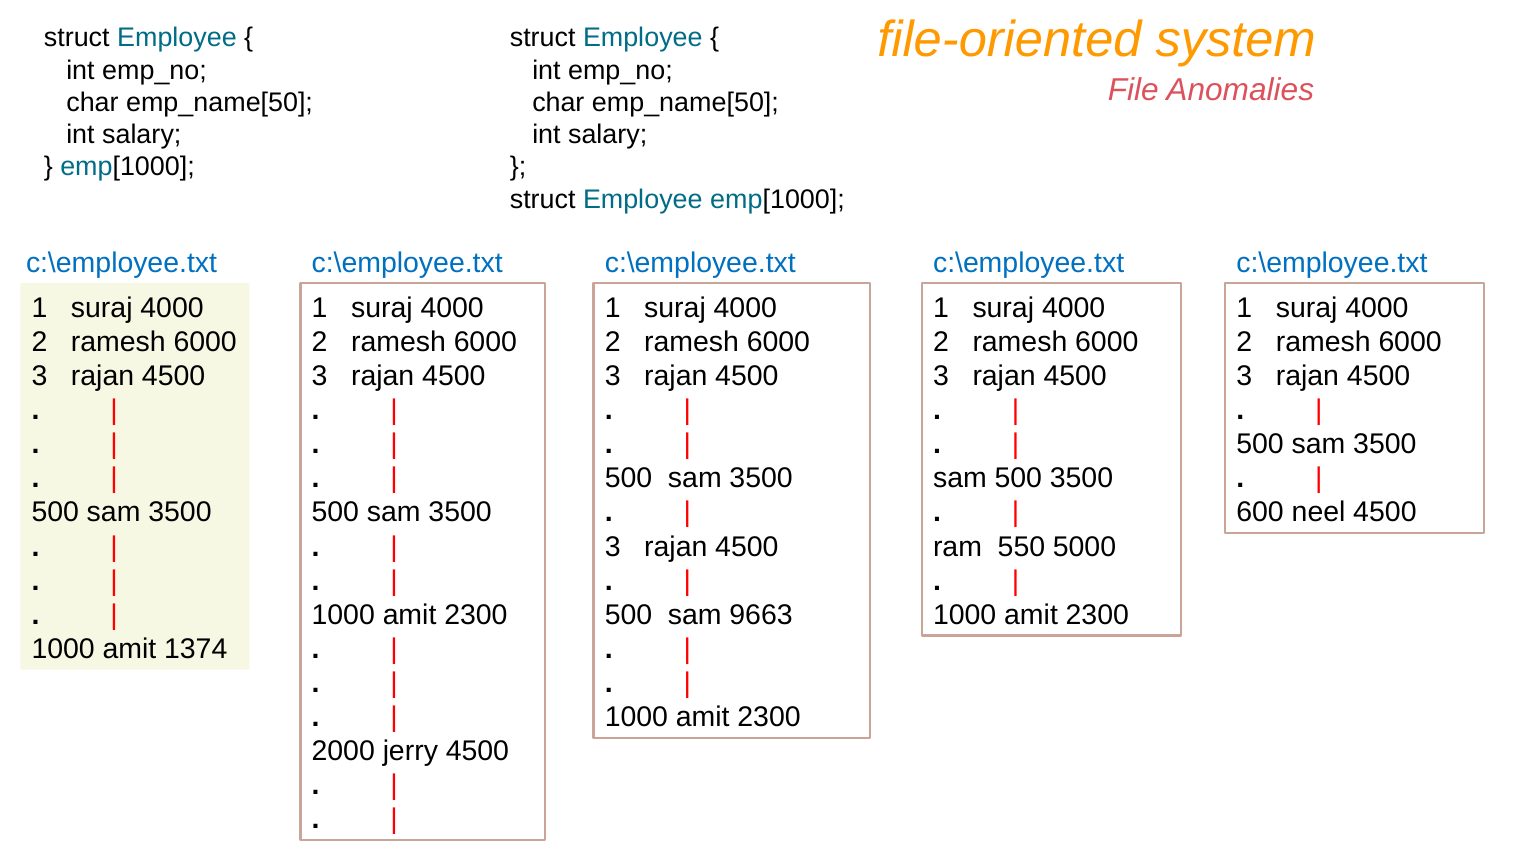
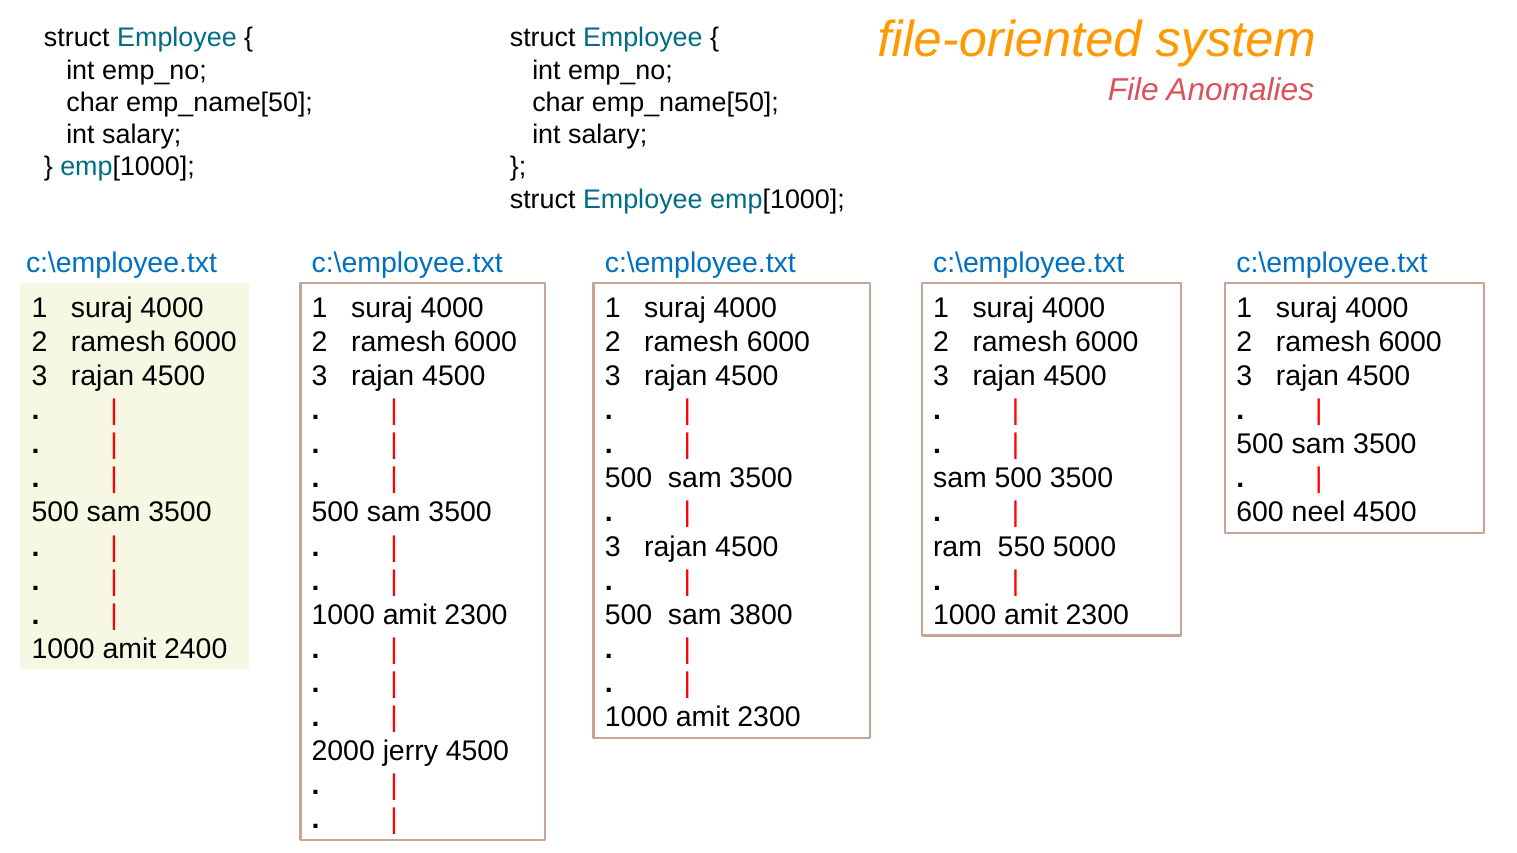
9663: 9663 -> 3800 (761, 615)
1374: 1374 -> 2400 (196, 649)
